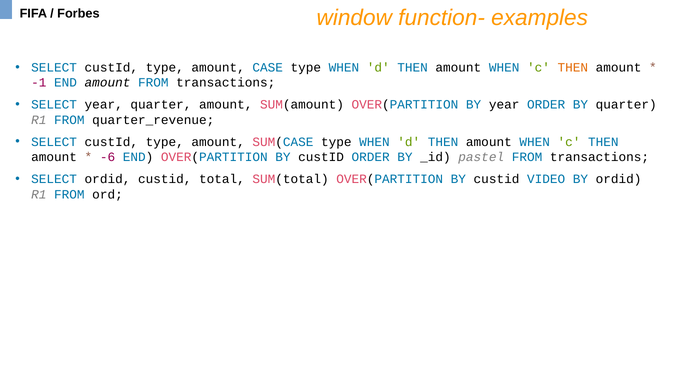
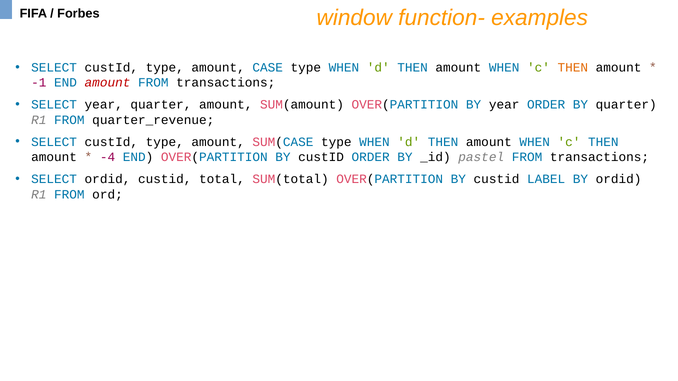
amount colour: black -> red (108, 83)
-6: -6 -> -4 (108, 157)
VIDEO: VIDEO -> LABEL (546, 179)
